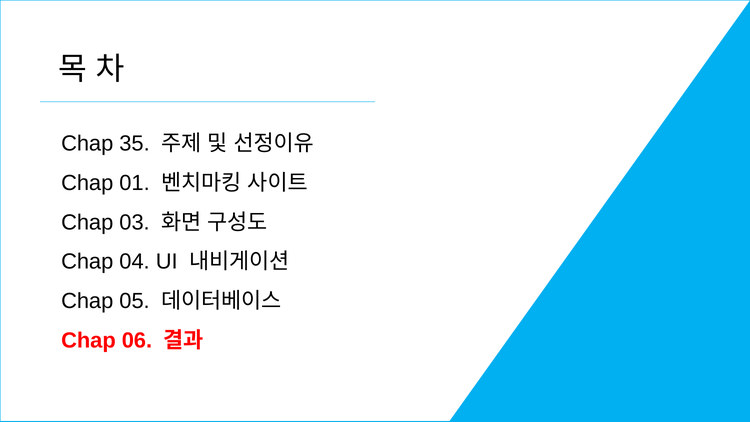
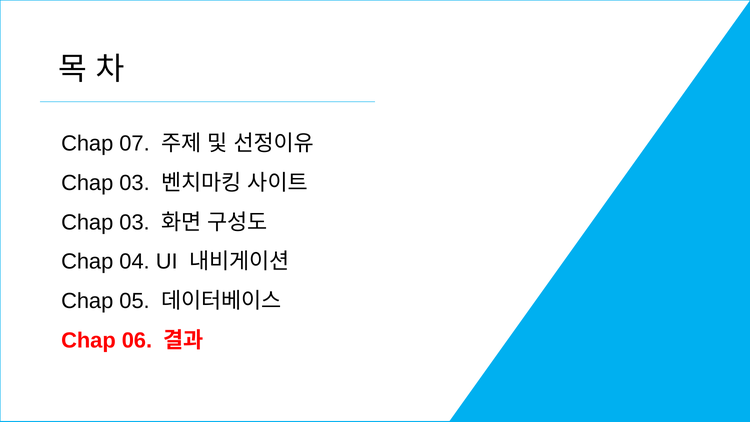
35: 35 -> 07 (135, 144)
01: 01 -> 03 (135, 183)
